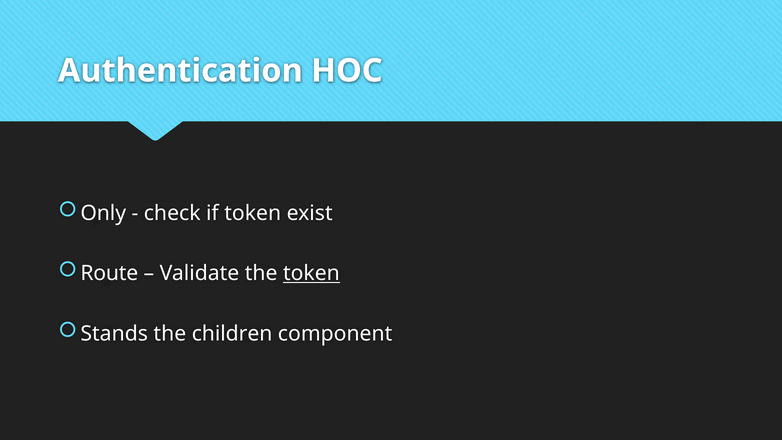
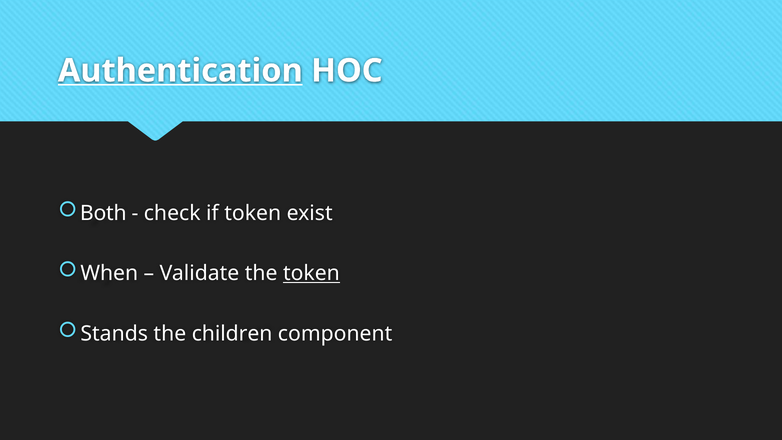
Authentication underline: none -> present (180, 71)
Only: Only -> Both (103, 213)
Route: Route -> When (109, 273)
